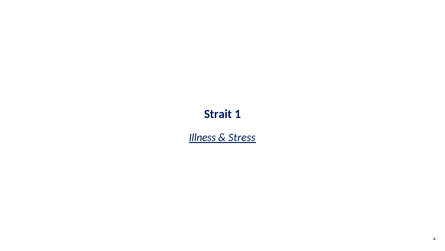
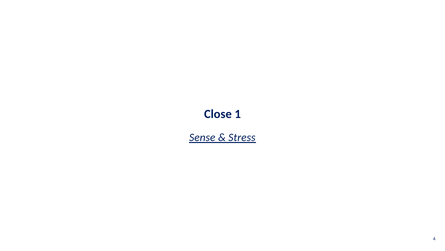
Strait: Strait -> Close (218, 114)
Illness: Illness -> Sense (202, 137)
